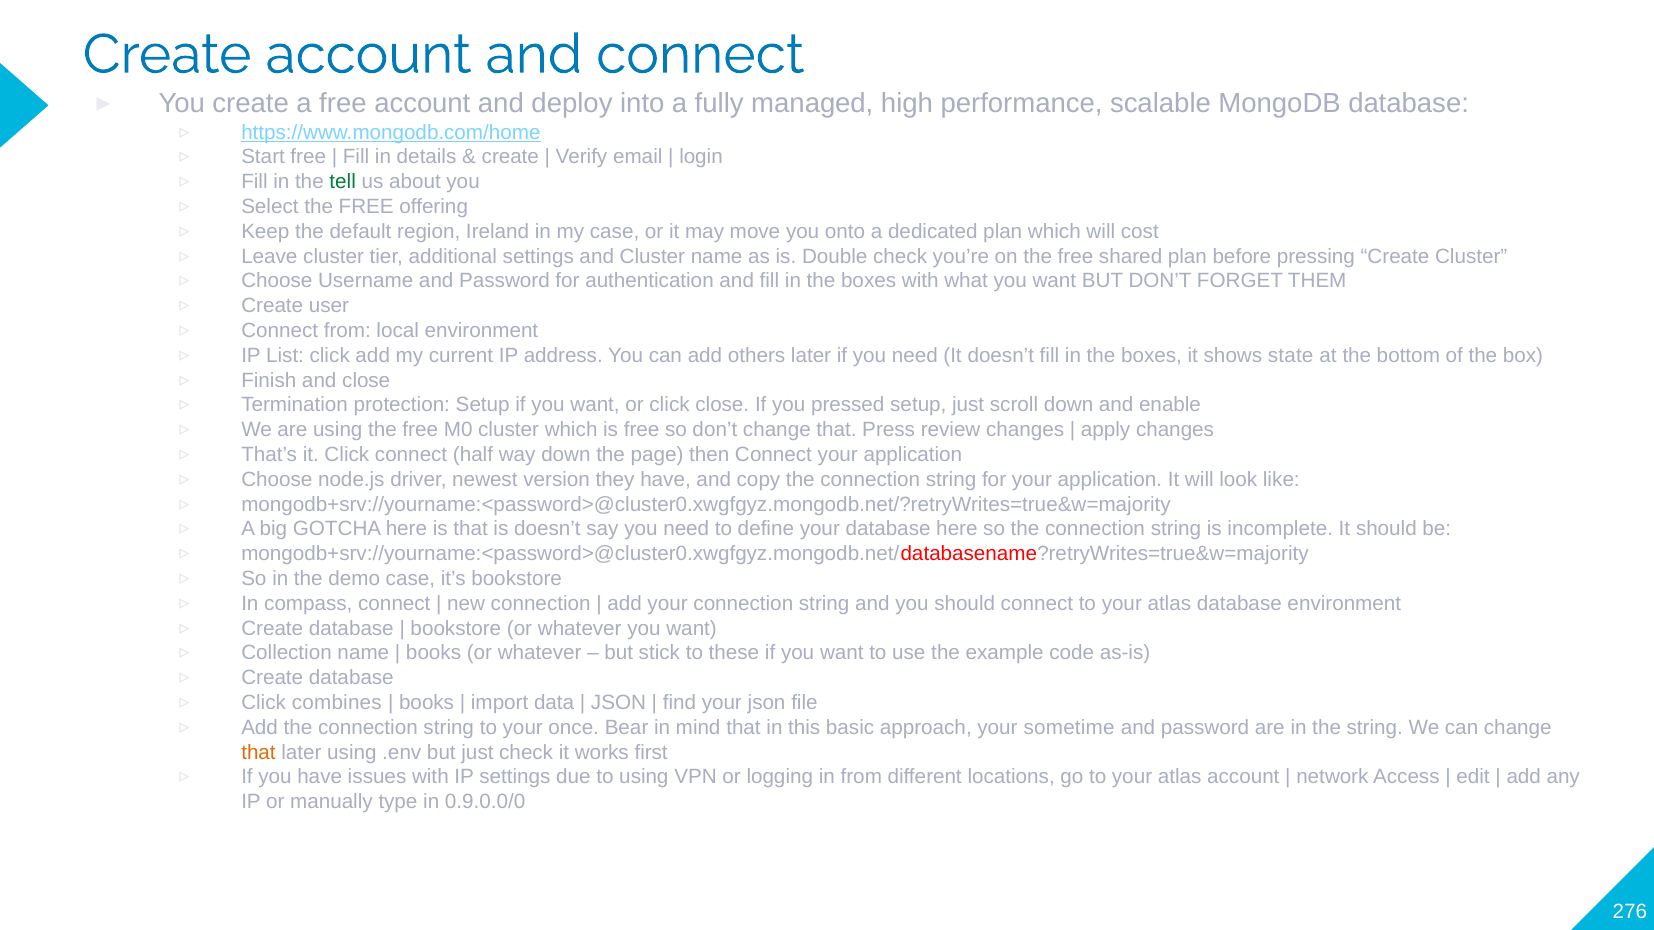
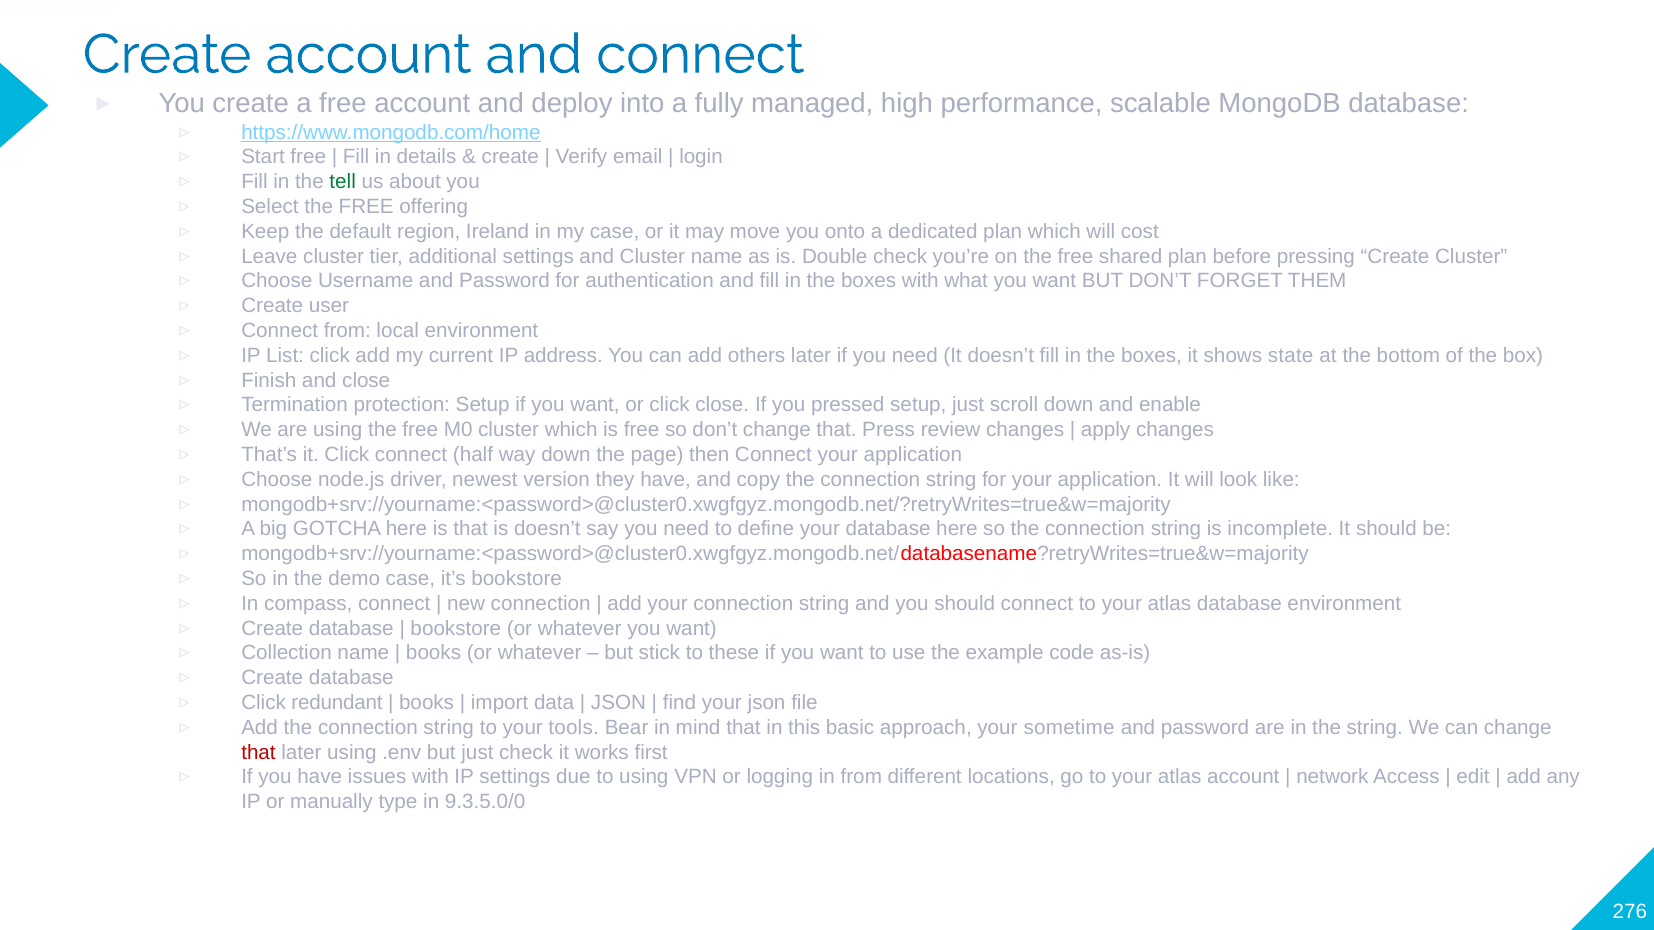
combines: combines -> redundant (337, 703)
once: once -> tools (574, 728)
that colour: orange -> red (259, 753)
0.9.0.0/0: 0.9.0.0/0 -> 9.3.5.0/0 (485, 802)
